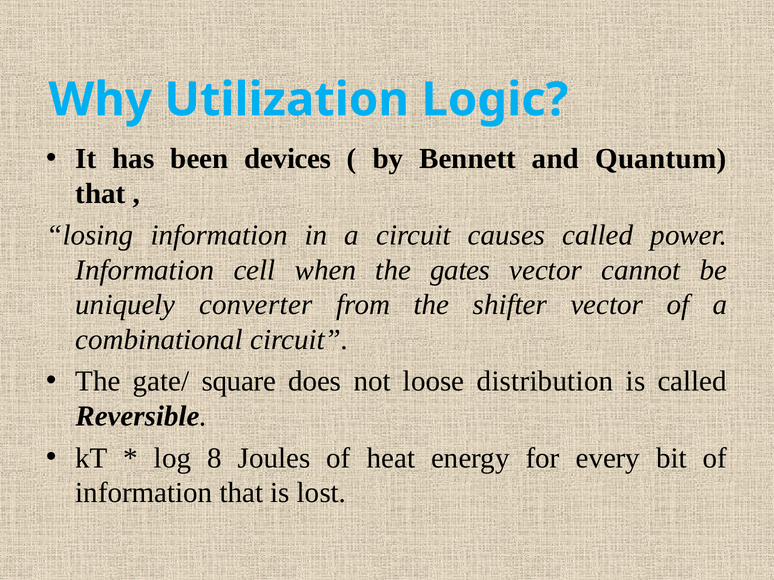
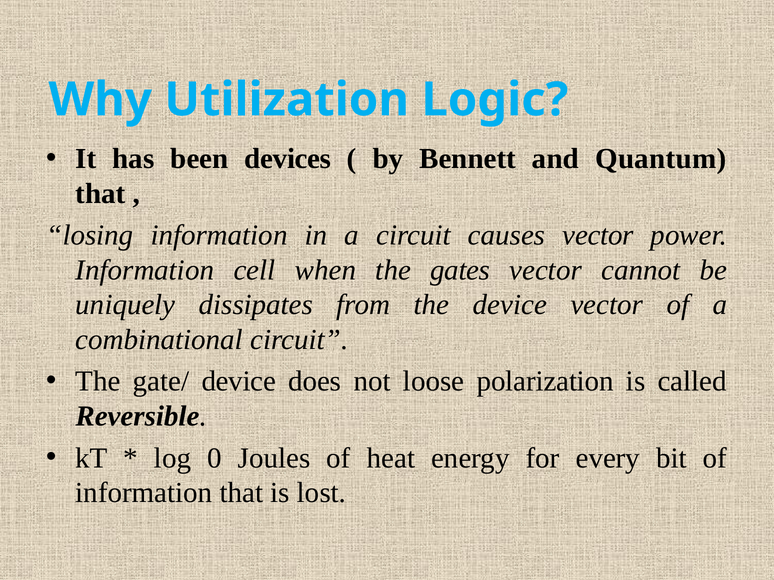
causes called: called -> vector (598, 235)
converter: converter -> dissipates (256, 305)
the shifter: shifter -> device (510, 305)
gate/ square: square -> device (239, 382)
distribution: distribution -> polarization (545, 382)
8: 8 -> 0 (214, 458)
